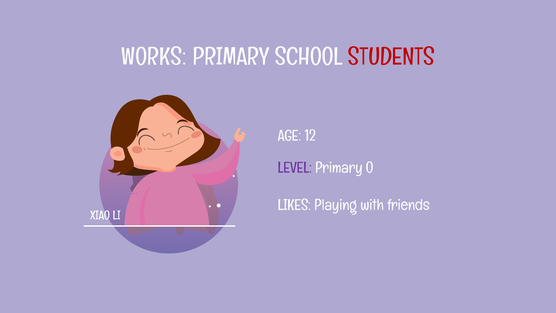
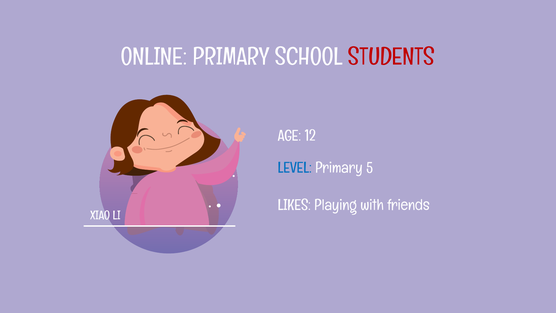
WORKS: WORKS -> ONLINE (154, 57)
LEVEL colour: purple -> blue (295, 167)
0: 0 -> 5 (370, 167)
